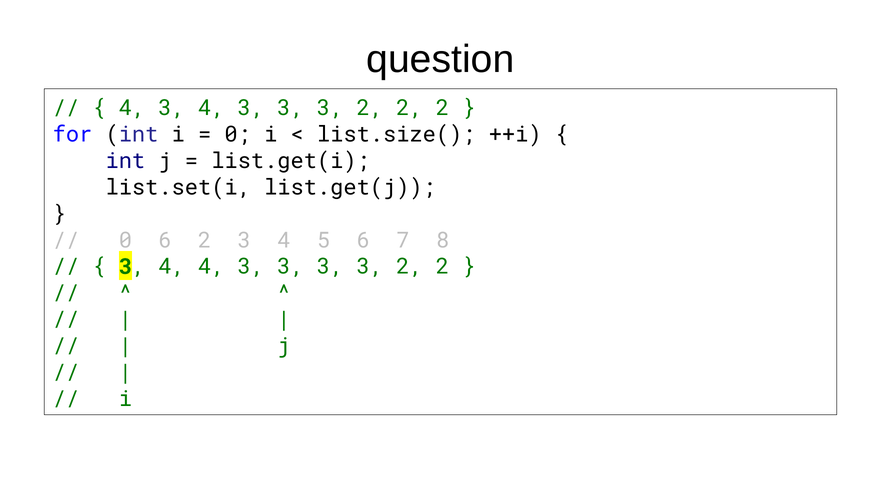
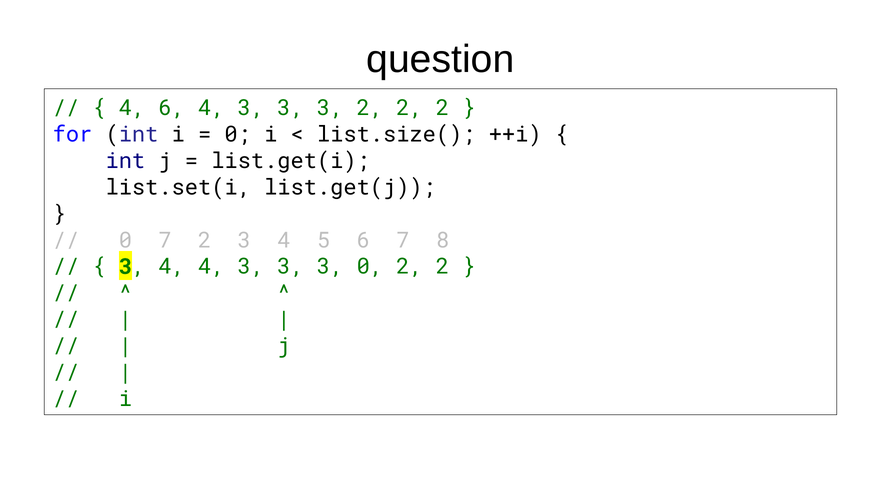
3: 3 -> 6 (172, 108)
6: 6 -> 7 (165, 240)
3 3 3 3: 3 -> 0 (370, 266)
